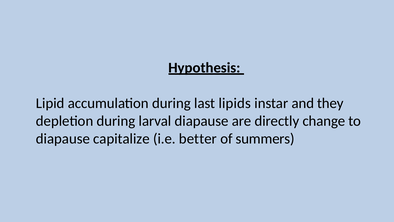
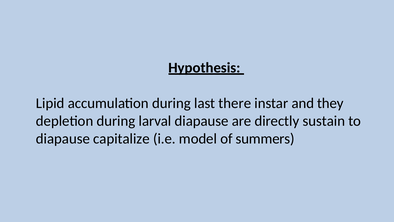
lipids: lipids -> there (235, 103)
change: change -> sustain (324, 121)
better: better -> model (198, 138)
